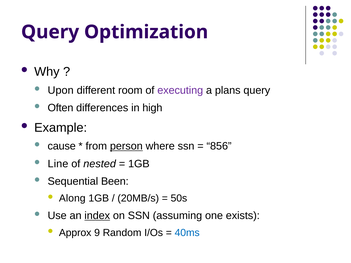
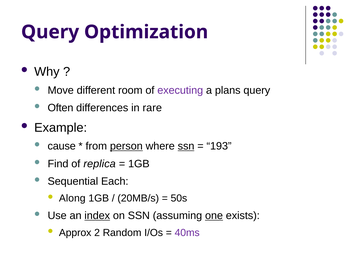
Upon: Upon -> Move (61, 90)
high: high -> rare (152, 108)
ssn underline: none -> present (186, 146)
856: 856 -> 193 (219, 146)
Line: Line -> Find (58, 164)
nested: nested -> replica (100, 164)
Been: Been -> Each (115, 181)
one underline: none -> present (214, 216)
9: 9 -> 2 (97, 233)
40ms colour: blue -> purple (187, 233)
